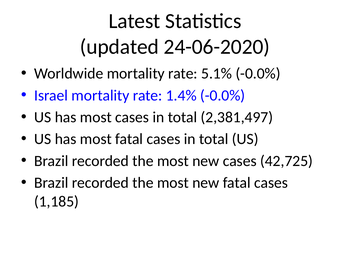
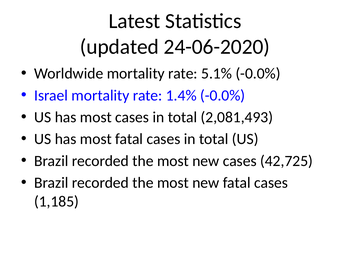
2,381,497: 2,381,497 -> 2,081,493 (237, 117)
